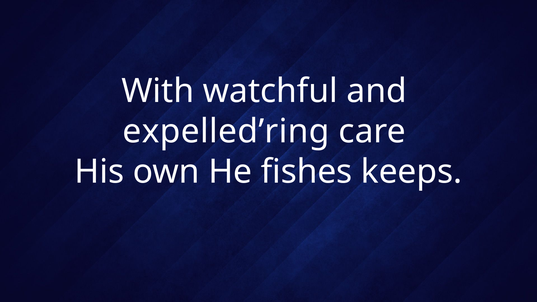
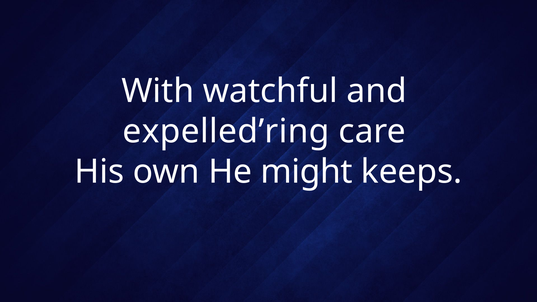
fishes: fishes -> might (307, 172)
